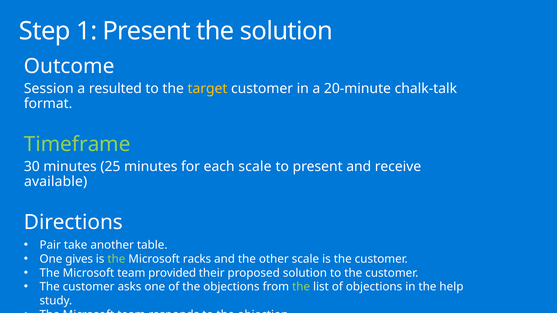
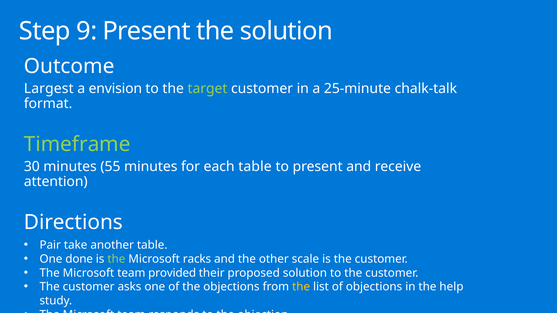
1: 1 -> 9 (87, 31)
Session: Session -> Largest (49, 89)
resulted: resulted -> envision (115, 89)
target colour: yellow -> light green (207, 89)
20-minute: 20-minute -> 25-minute (357, 89)
25: 25 -> 55 (110, 167)
each scale: scale -> table (255, 167)
available: available -> attention (56, 182)
One gives: gives -> done (79, 259)
the colour: light green -> yellow (301, 287)
